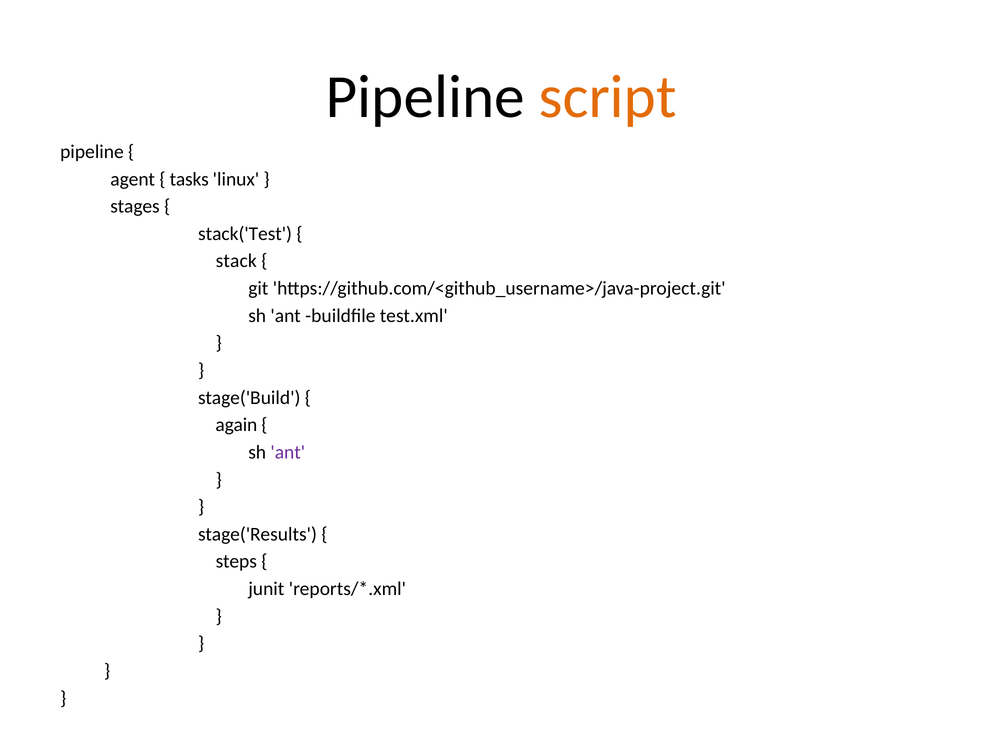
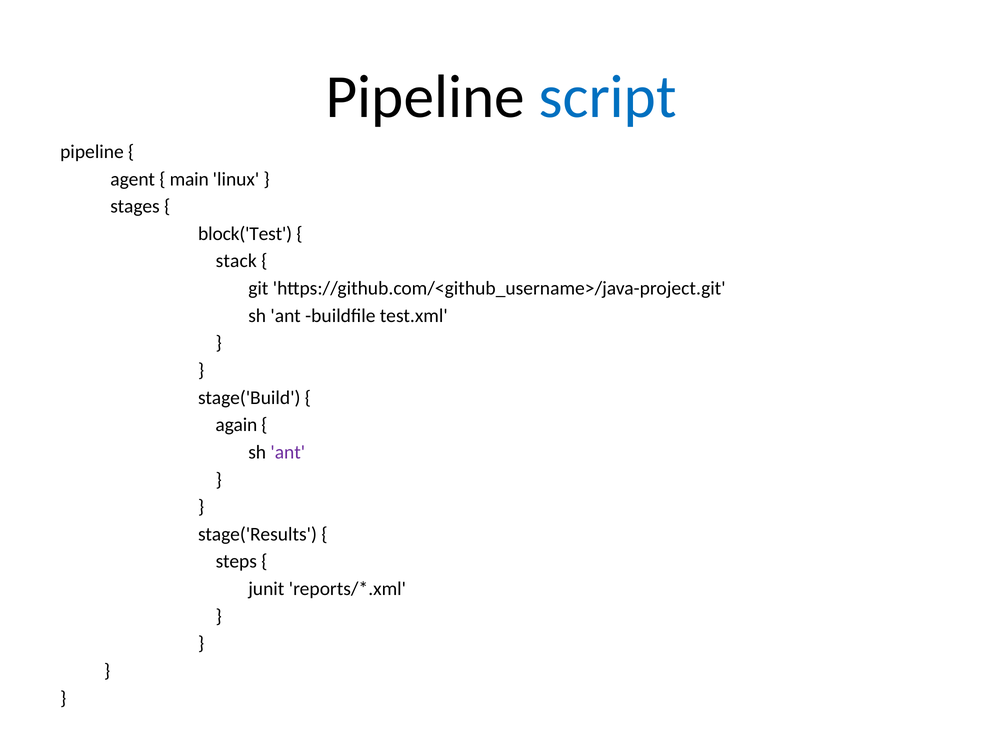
script colour: orange -> blue (608, 97)
tasks: tasks -> main (189, 179)
stack('Test: stack('Test -> block('Test (245, 234)
